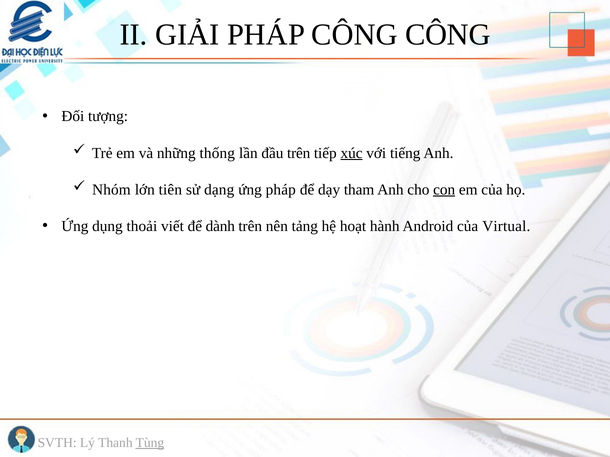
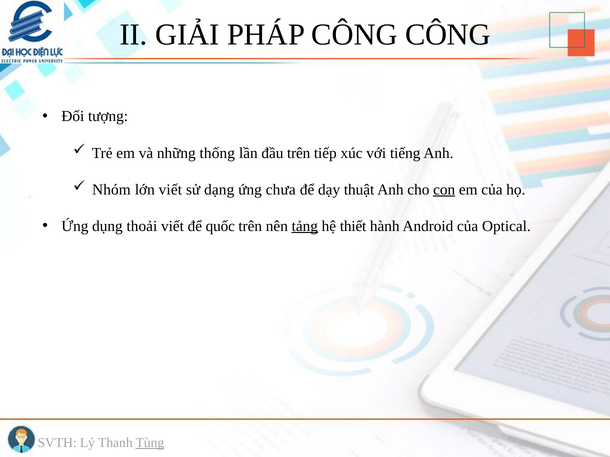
xúc underline: present -> none (352, 153)
lớn tiên: tiên -> viết (170, 190)
ứng pháp: pháp -> chưa (281, 190)
tham: tham -> thuật (359, 190)
dành: dành -> quốc (220, 226)
tảng underline: none -> present (305, 226)
hoạt: hoạt -> thiết (353, 226)
Virtual: Virtual -> Optical (506, 226)
